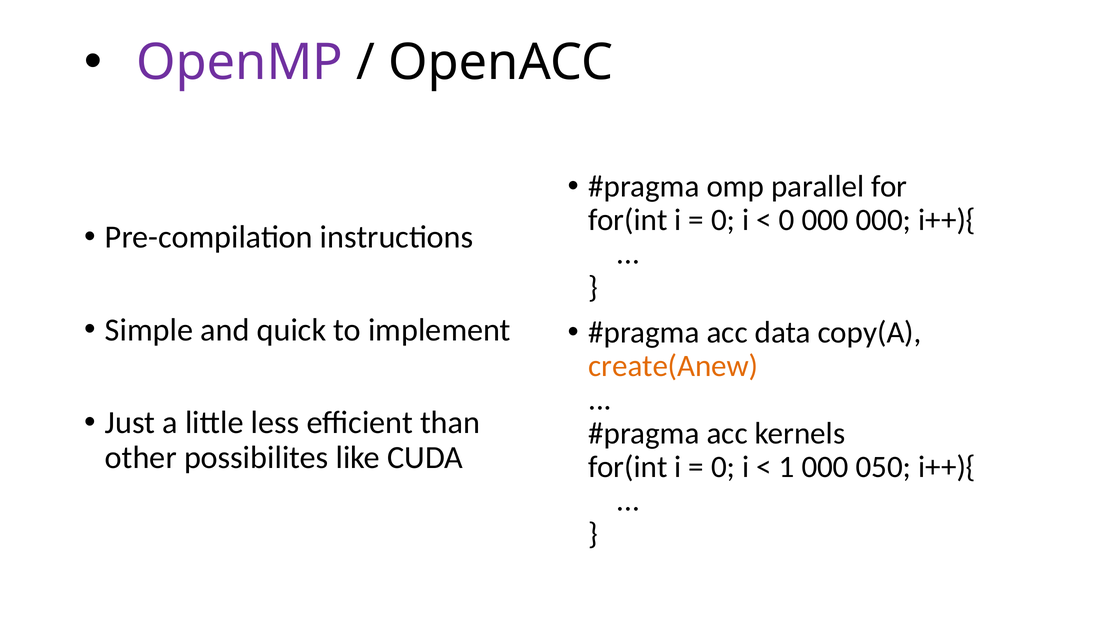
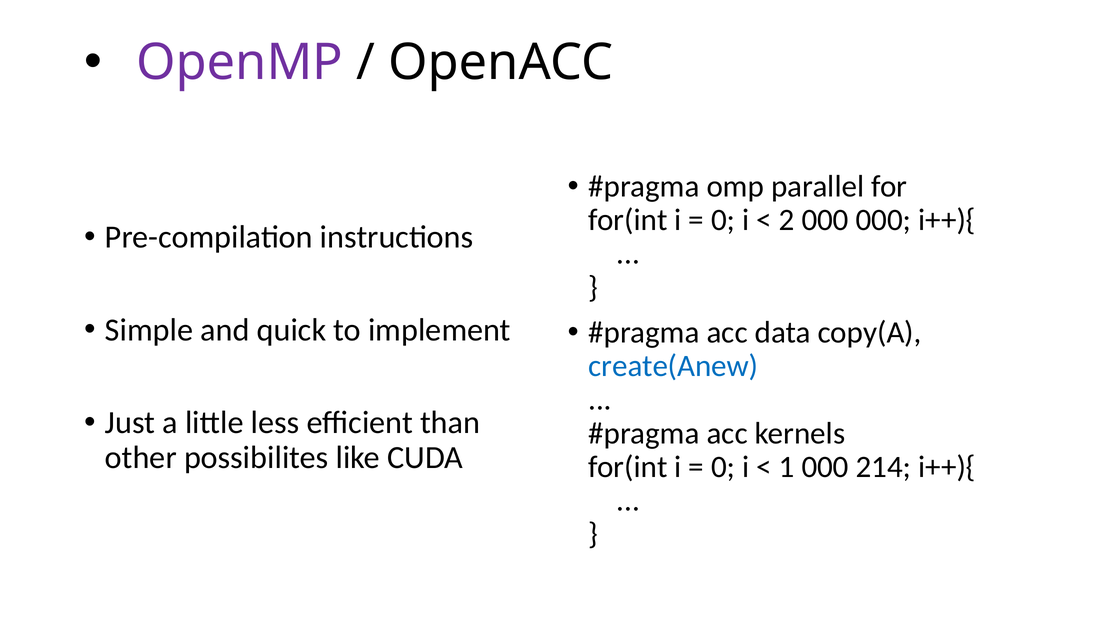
0: 0 -> 2 (787, 220)
create(Anew colour: orange -> blue (673, 366)
050: 050 -> 214 (884, 467)
